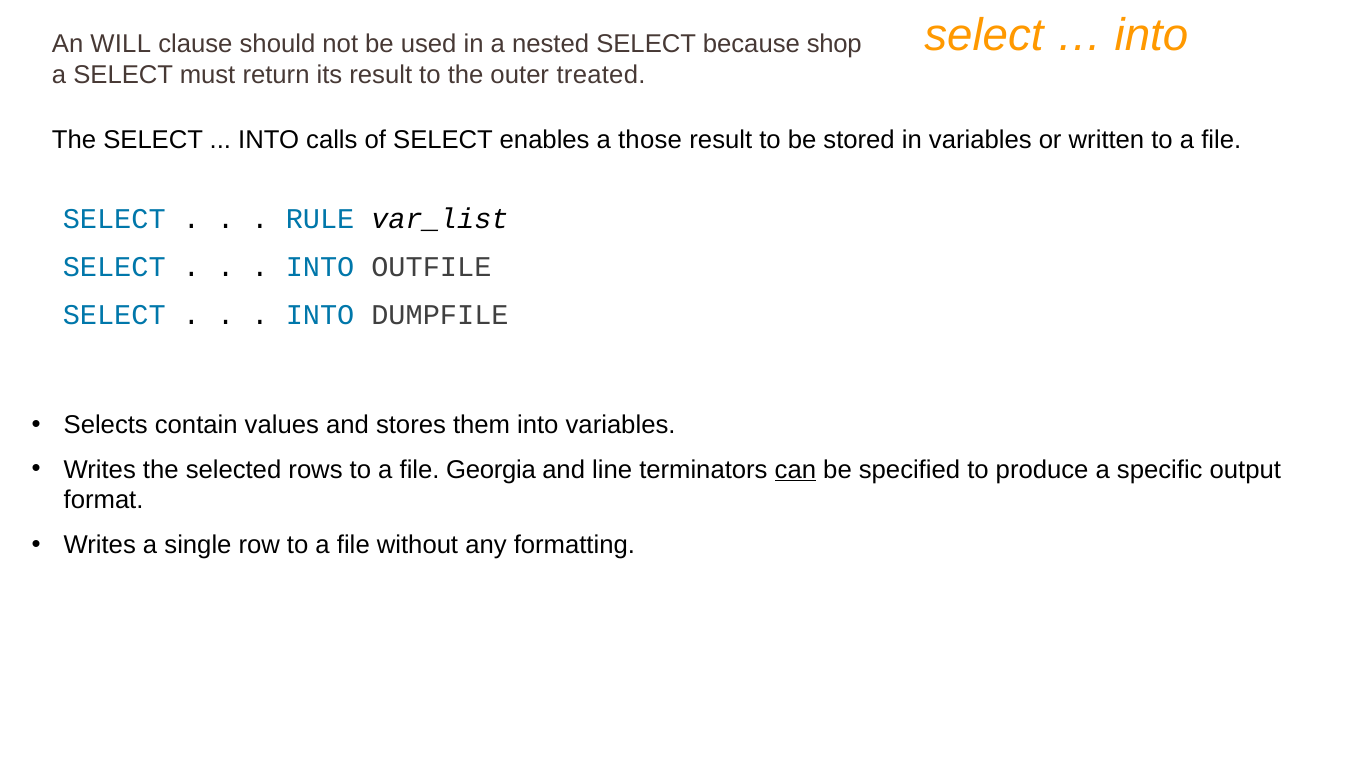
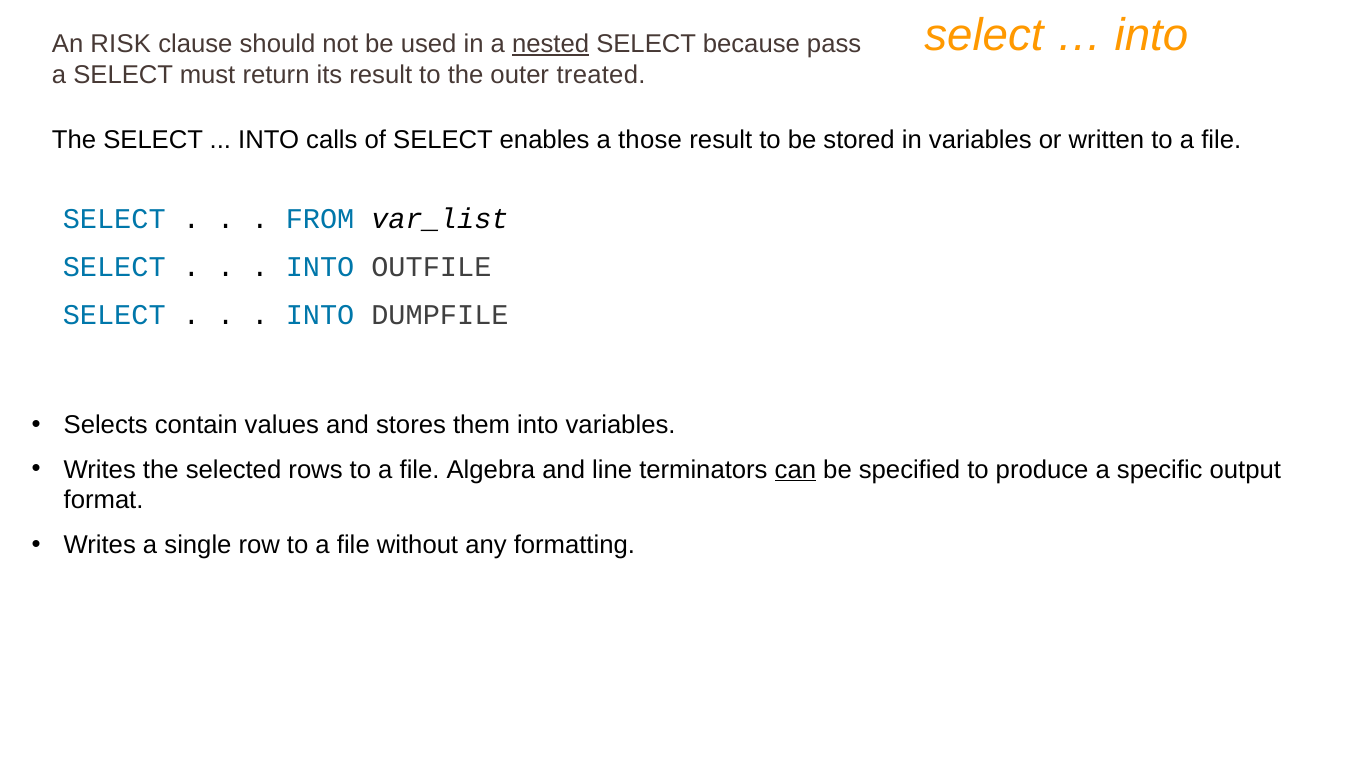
WILL: WILL -> RISK (121, 44)
nested underline: none -> present (551, 44)
shop: shop -> pass (834, 44)
RULE: RULE -> FROM (320, 219)
Georgia: Georgia -> Algebra (491, 469)
